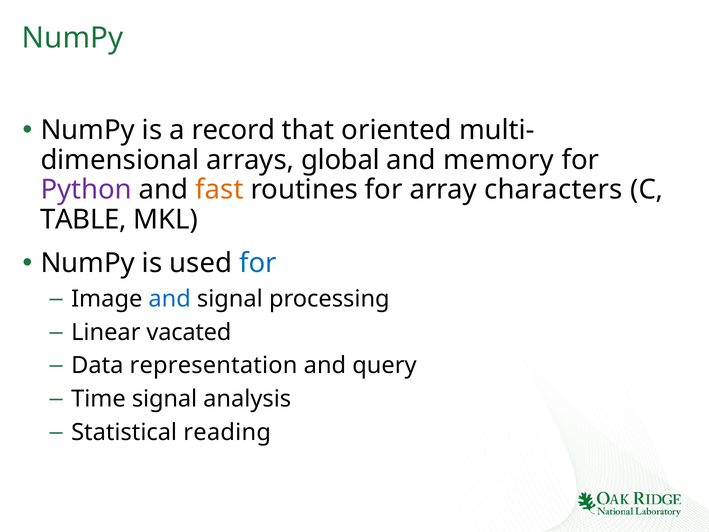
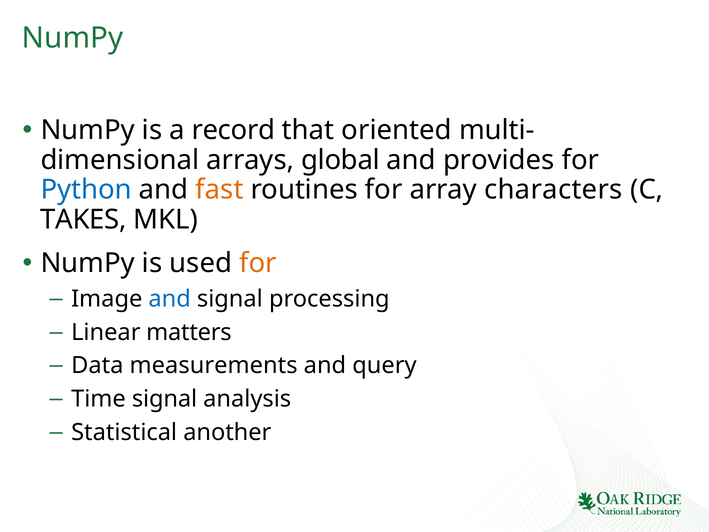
memory: memory -> provides (499, 160)
Python colour: purple -> blue (86, 190)
TABLE: TABLE -> TAKES (83, 220)
for colour: blue -> orange (258, 263)
vacated: vacated -> matters (189, 332)
representation: representation -> measurements (214, 365)
reading: reading -> another (227, 432)
